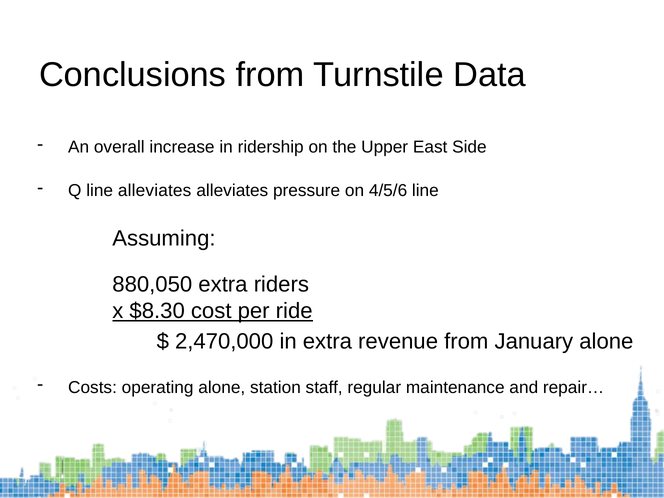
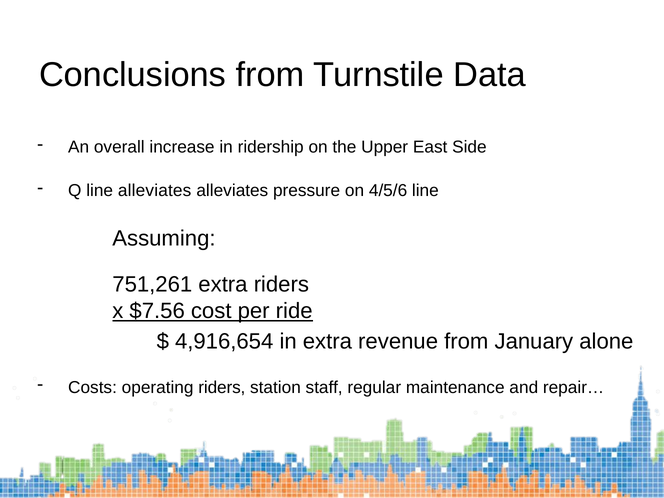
880,050: 880,050 -> 751,261 (152, 285)
$8.30: $8.30 -> $7.56 (157, 311)
2,470,000: 2,470,000 -> 4,916,654 (224, 342)
operating alone: alone -> riders (222, 388)
